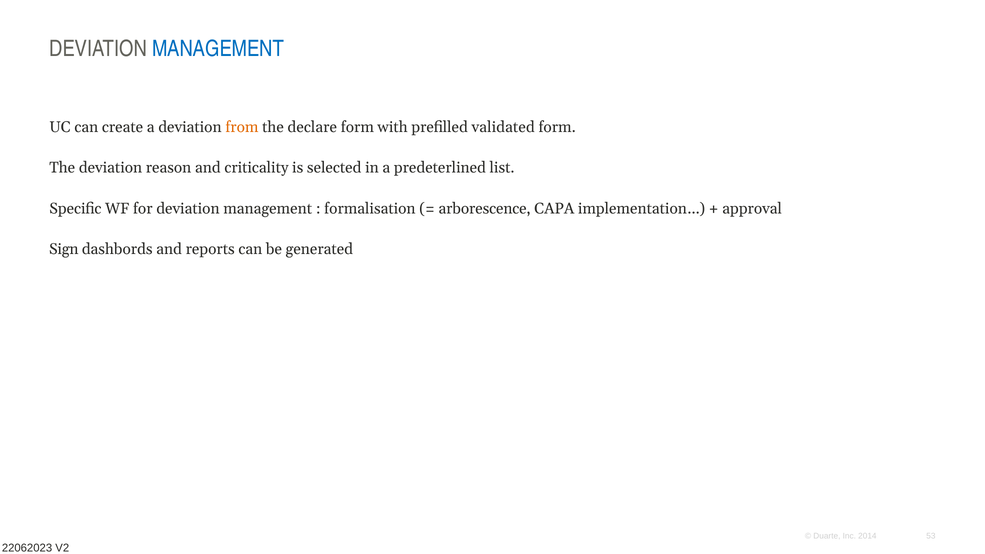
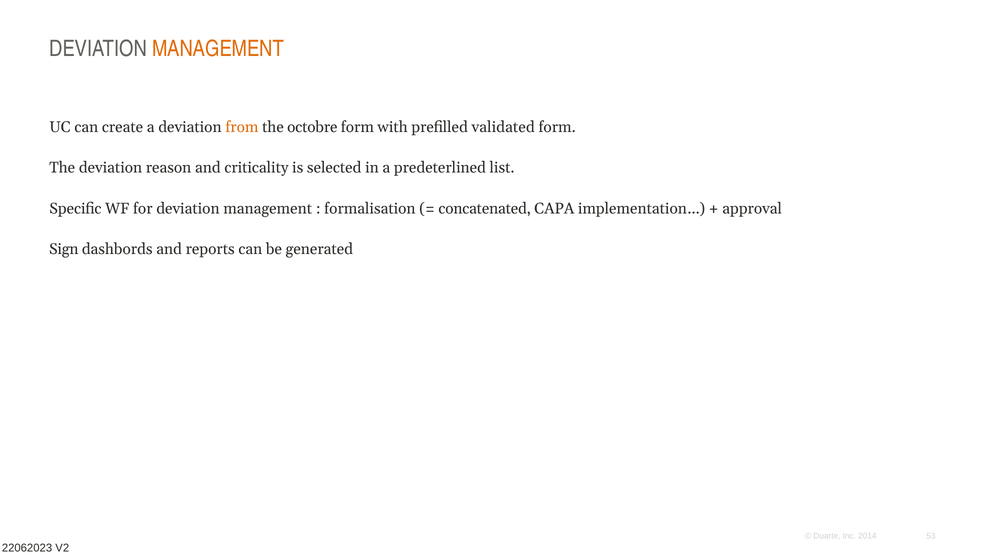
MANAGEMENT colour: blue -> orange (218, 49)
declare: declare -> octobre (312, 127)
arborescence: arborescence -> concatenated (485, 209)
